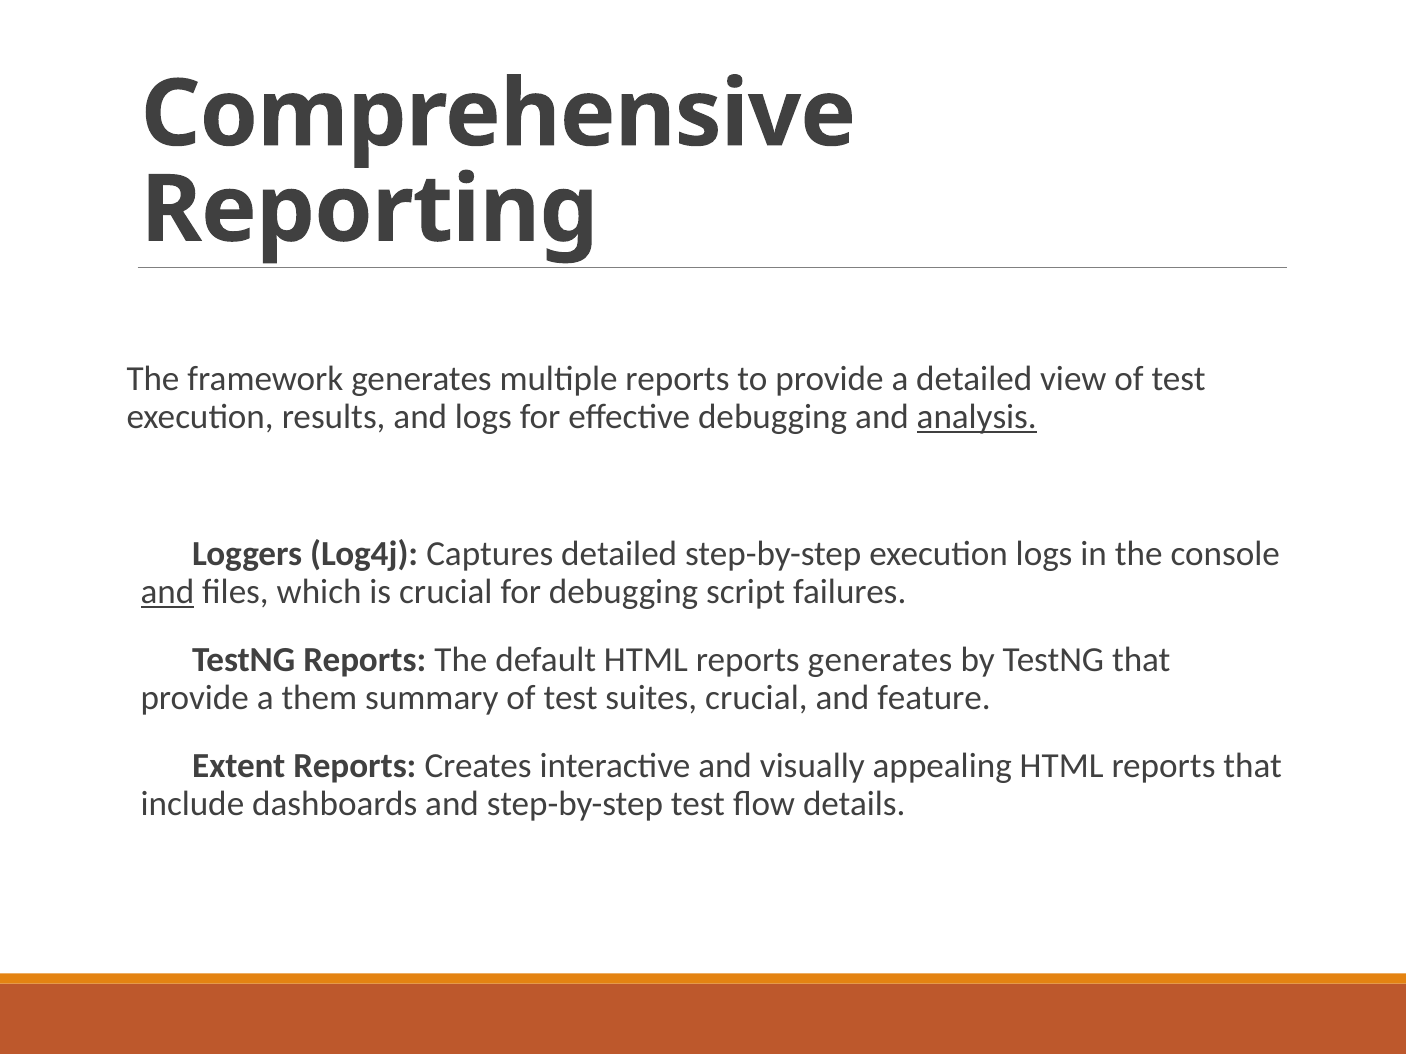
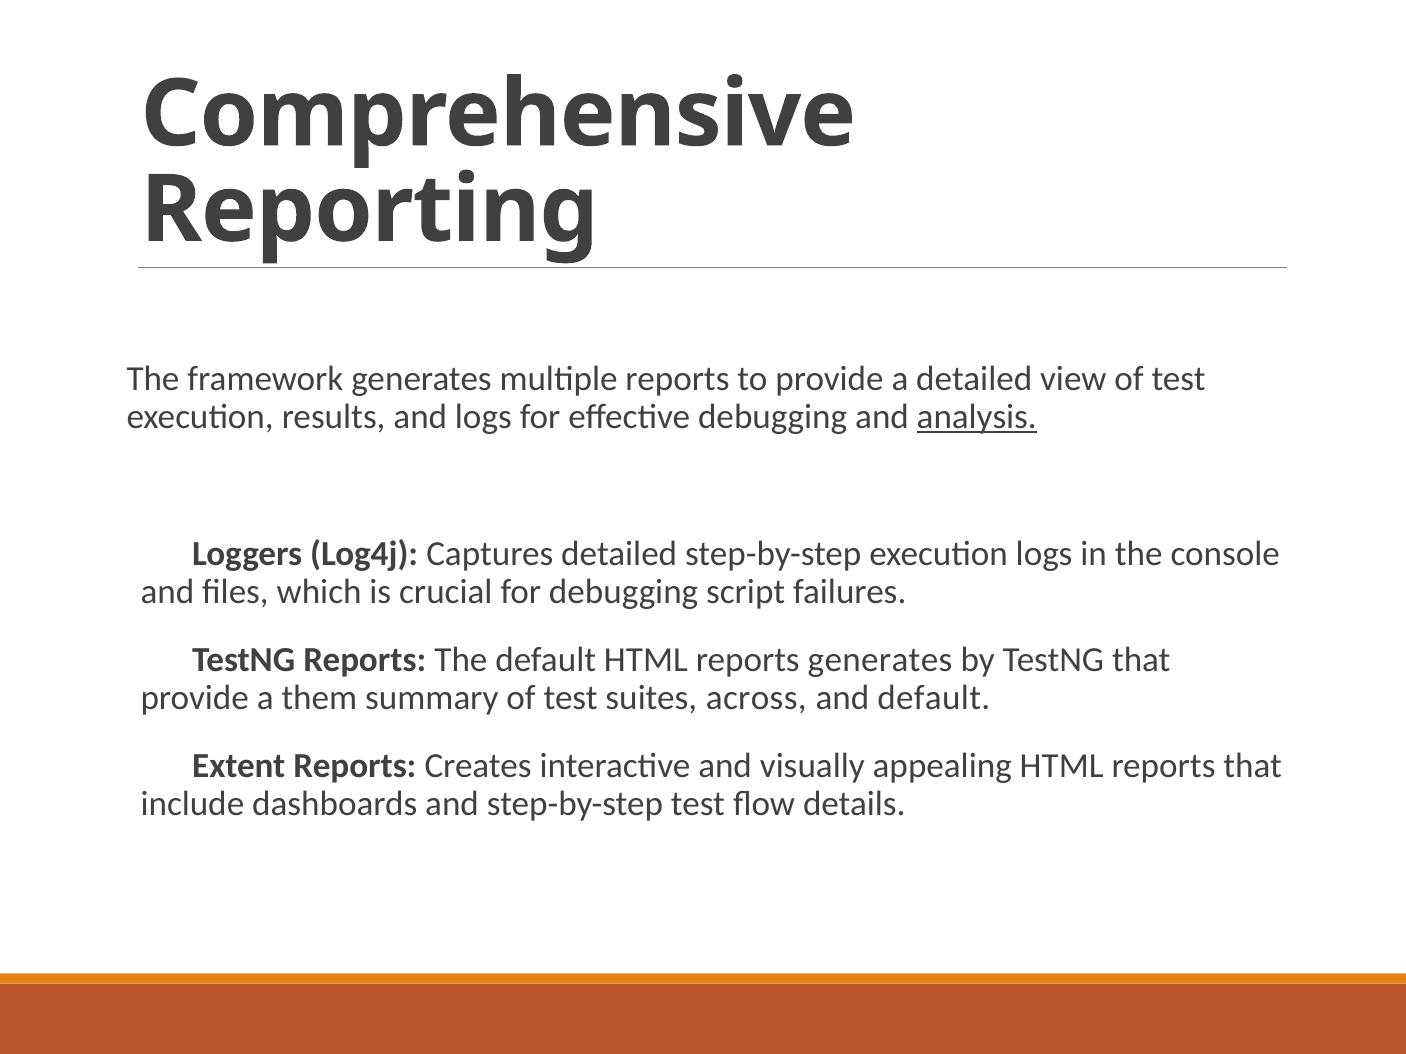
and underline: present -> none (167, 592)
suites crucial: crucial -> across (756, 698)
and feature: feature -> default (934, 698)
